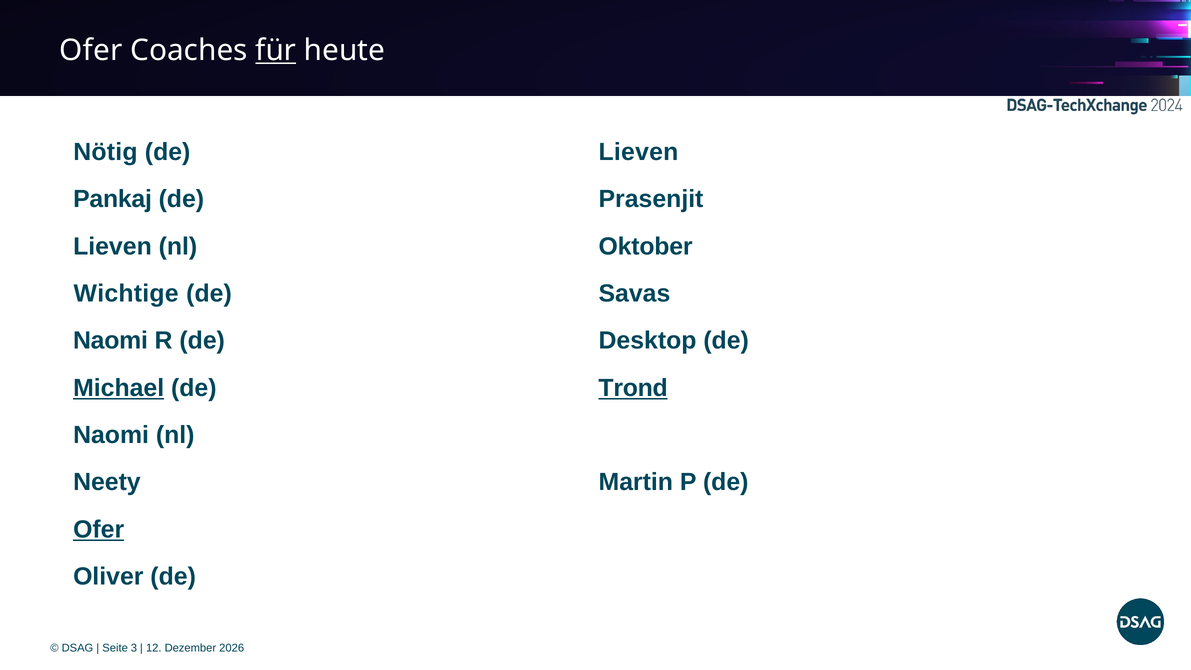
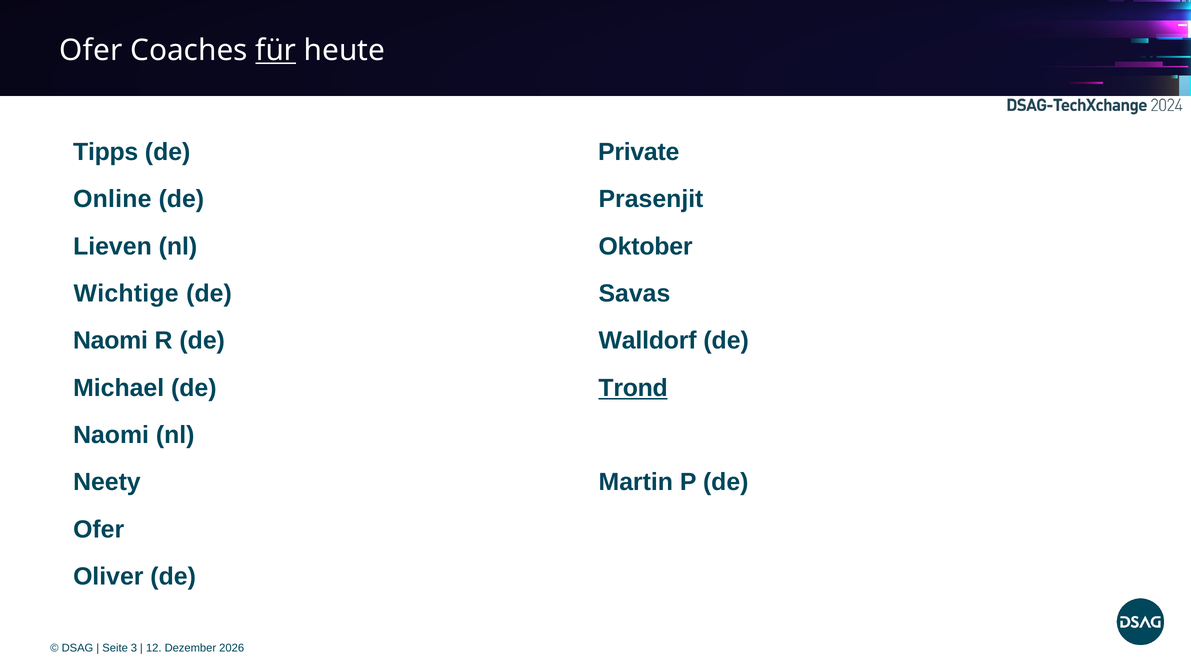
Nötig: Nötig -> Tipps (106, 152)
Lieven: Lieven -> Private (639, 152)
Pankaj: Pankaj -> Online (112, 199)
Desktop: Desktop -> Walldorf (648, 341)
Michael underline: present -> none (119, 388)
Ofer underline: present -> none (99, 529)
